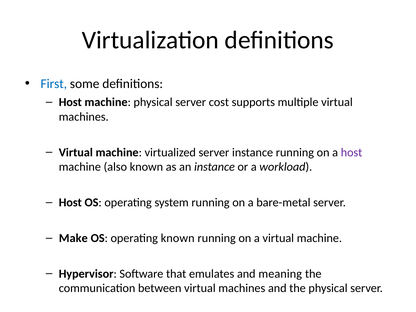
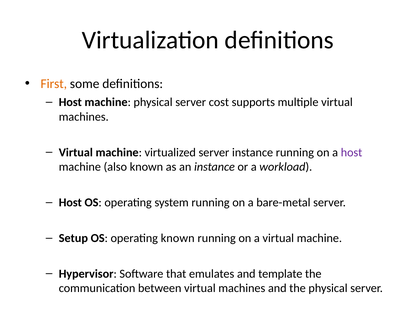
First colour: blue -> orange (54, 84)
Make: Make -> Setup (73, 238)
meaning: meaning -> template (280, 274)
